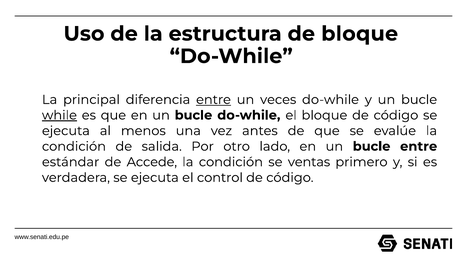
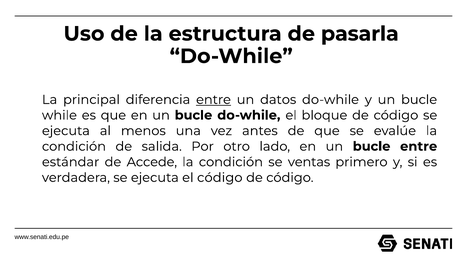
de bloque: bloque -> pasarla (360, 34)
veces: veces -> datos (278, 100)
while underline: present -> none (59, 115)
el control: control -> código (220, 177)
